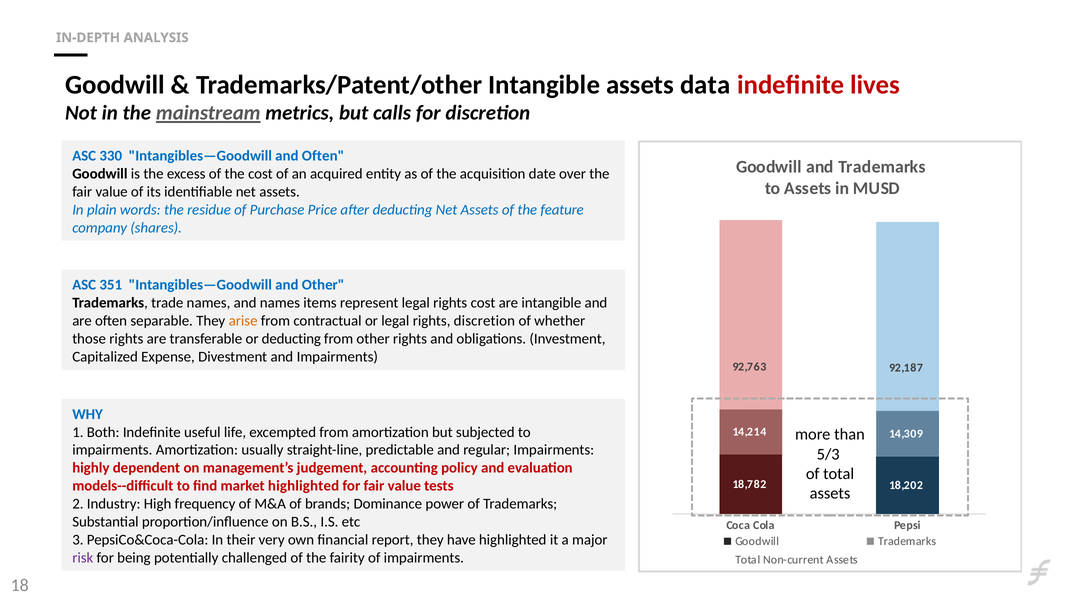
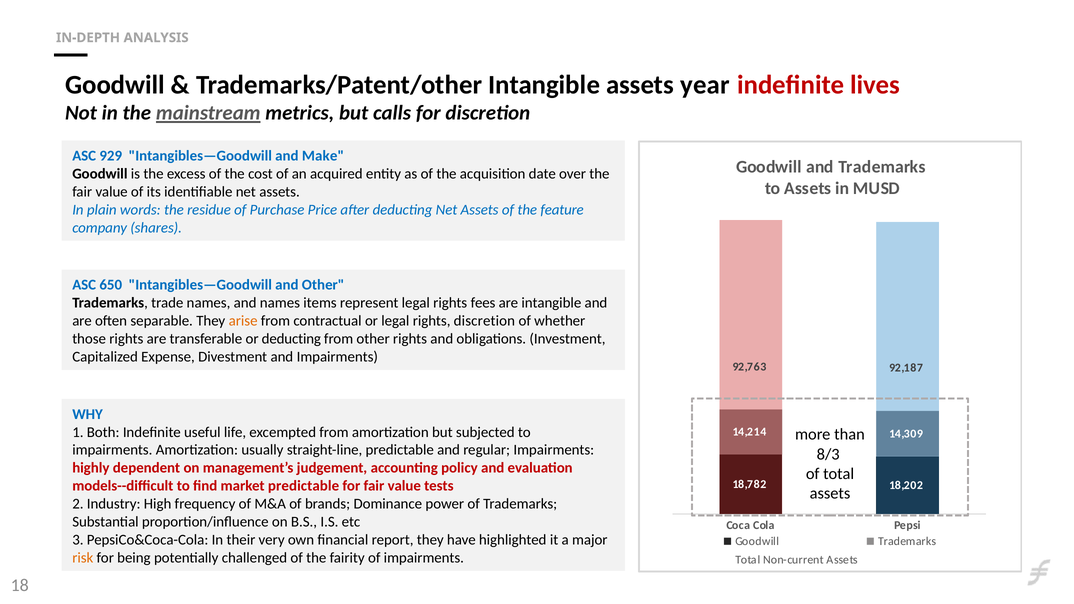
data: data -> year (705, 85)
330: 330 -> 929 (111, 156)
and Often: Often -> Make (323, 156)
351: 351 -> 650 (111, 285)
rights cost: cost -> fees (483, 303)
5/3: 5/3 -> 8/3 (828, 454)
market highlighted: highlighted -> predictable (304, 486)
risk colour: purple -> orange (83, 558)
